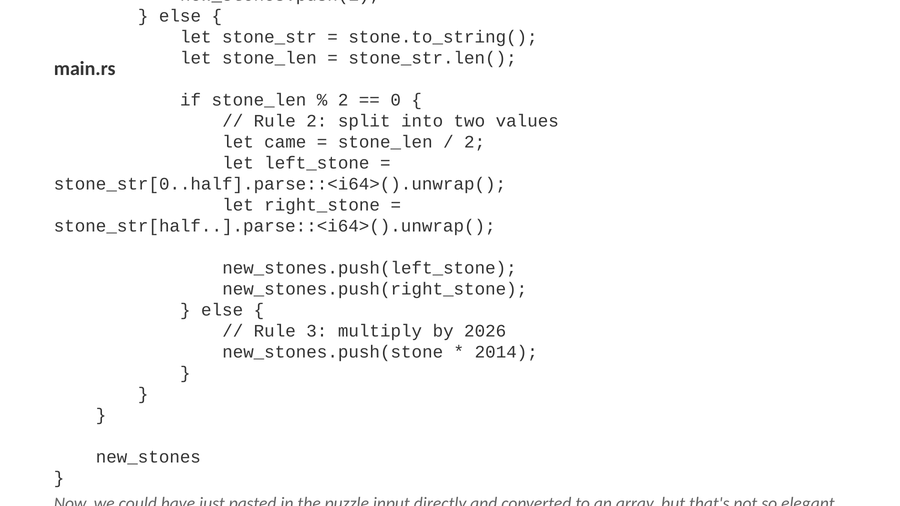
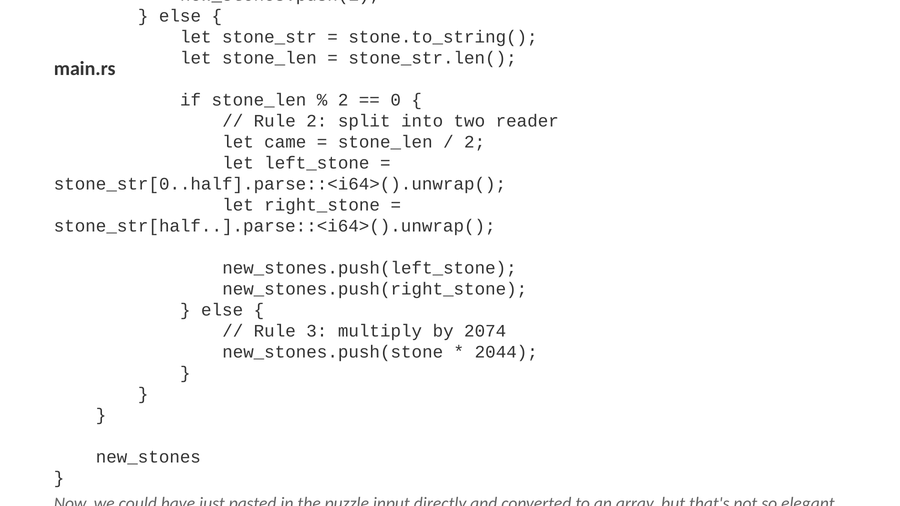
values: values -> reader (527, 121)
2026: 2026 -> 2074 (485, 331)
2014: 2014 -> 2044 (506, 352)
